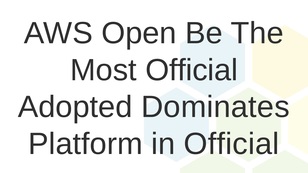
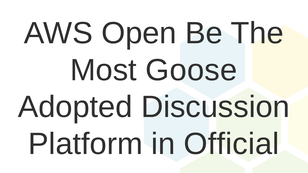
Most Official: Official -> Goose (191, 70)
Dominates: Dominates -> Discussion (215, 107)
